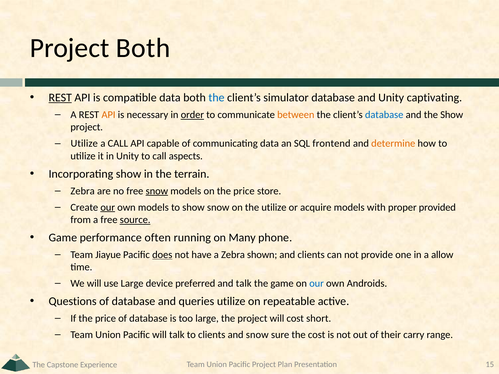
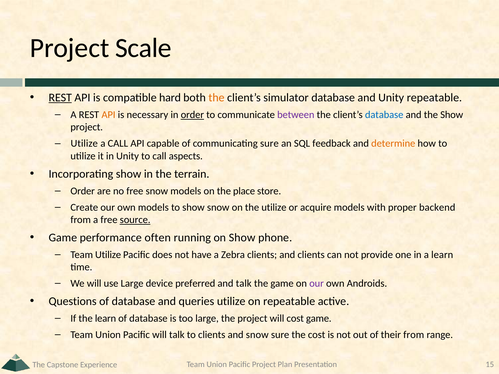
Project Both: Both -> Scale (143, 48)
compatible data: data -> hard (170, 98)
the colour: blue -> orange (216, 98)
Unity captivating: captivating -> repeatable (434, 98)
between colour: orange -> purple (296, 115)
communicating data: data -> sure (269, 144)
frontend: frontend -> feedback (332, 144)
Zebra: Zebra -> Order (83, 191)
snow underline: present -> none (157, 191)
on the price: price -> place (244, 191)
our underline: present -> none (108, 207)
provided: provided -> backend (437, 207)
on Many: Many -> Show (242, 238)
Team Jiayue: Jiayue -> Utilize (108, 255)
does underline: present -> none (162, 255)
Zebra shown: shown -> clients (262, 255)
a allow: allow -> learn (442, 255)
our colour: blue -> purple (317, 284)
If the price: price -> learn (106, 319)
cost short: short -> game (319, 319)
their carry: carry -> from (414, 335)
